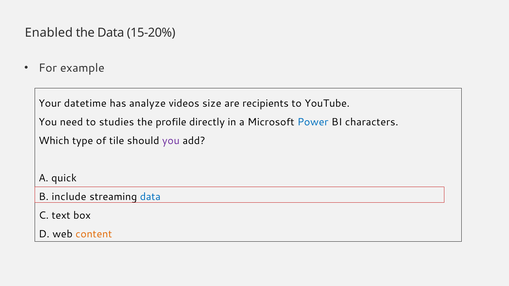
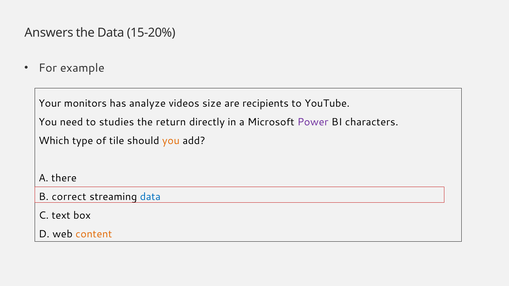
Enabled: Enabled -> Answers (49, 33)
datetime: datetime -> monitors (85, 103)
profile: profile -> return (171, 122)
Power colour: blue -> purple (313, 122)
you colour: purple -> orange (171, 141)
quick: quick -> there (64, 178)
include: include -> correct (69, 197)
